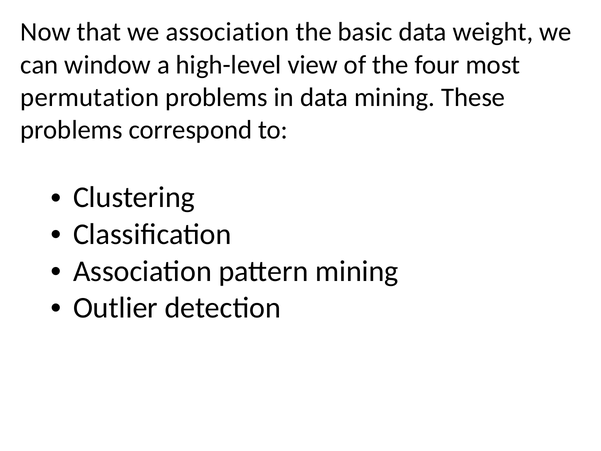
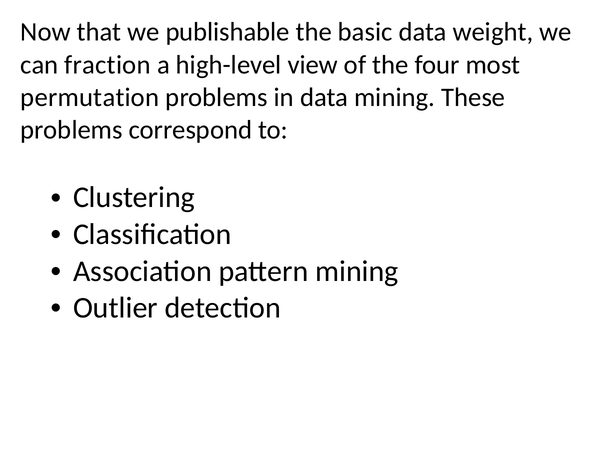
we association: association -> publishable (228, 32)
window: window -> fraction (108, 65)
